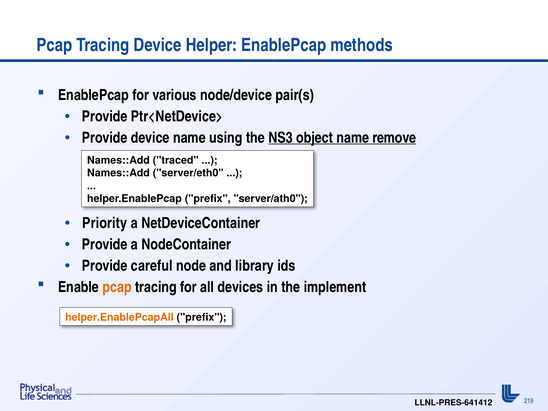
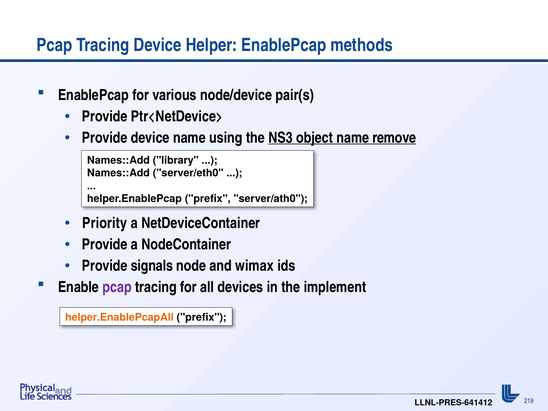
traced: traced -> library (176, 160)
careful: careful -> signals (152, 266)
library: library -> wimax (255, 266)
pcap colour: orange -> purple (117, 287)
